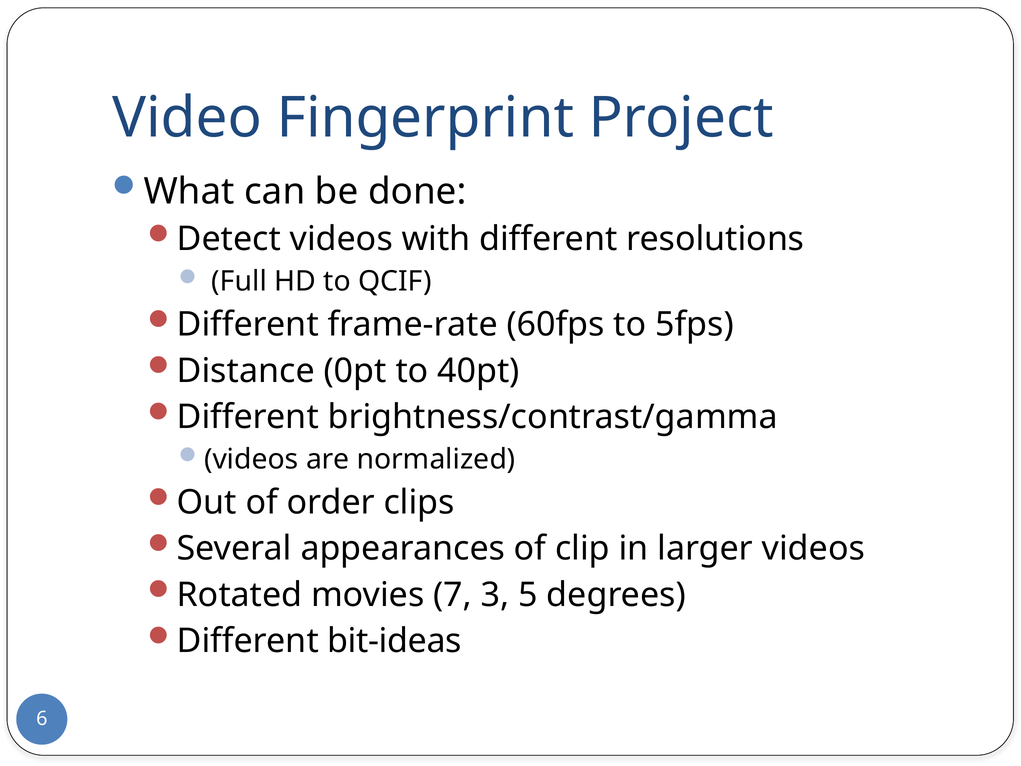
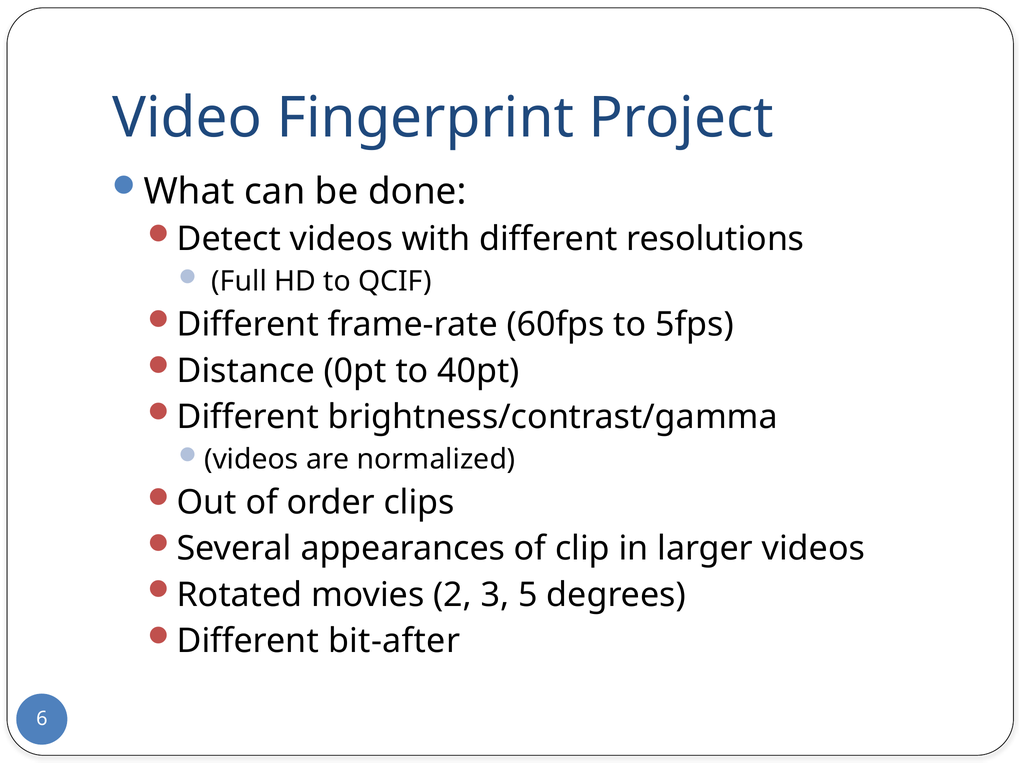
7: 7 -> 2 (453, 595)
bit-ideas: bit-ideas -> bit-after (394, 641)
